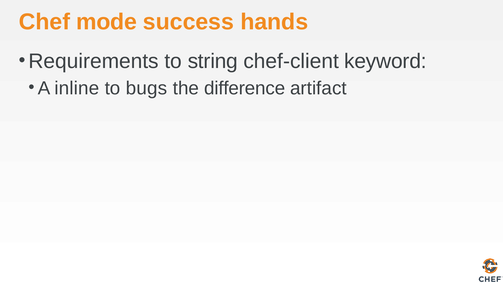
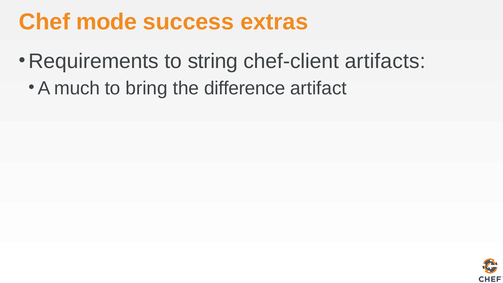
hands: hands -> extras (274, 22)
keyword: keyword -> artifacts (385, 61)
inline: inline -> much (77, 88)
bugs: bugs -> bring (147, 88)
